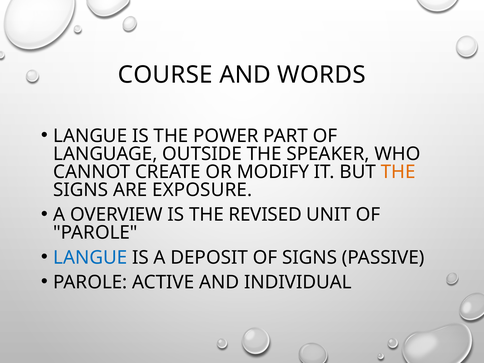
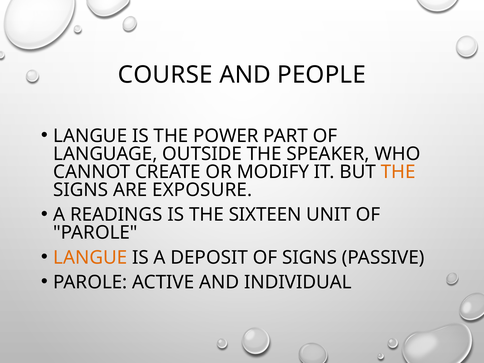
WORDS: WORDS -> PEOPLE (322, 75)
OVERVIEW: OVERVIEW -> READINGS (116, 215)
REVISED: REVISED -> SIXTEEN (265, 215)
LANGUE colour: blue -> orange (90, 258)
